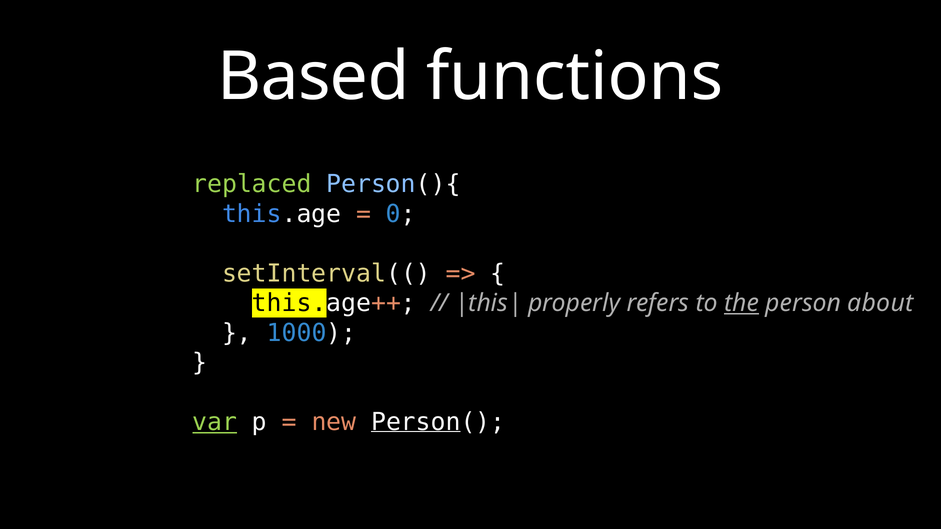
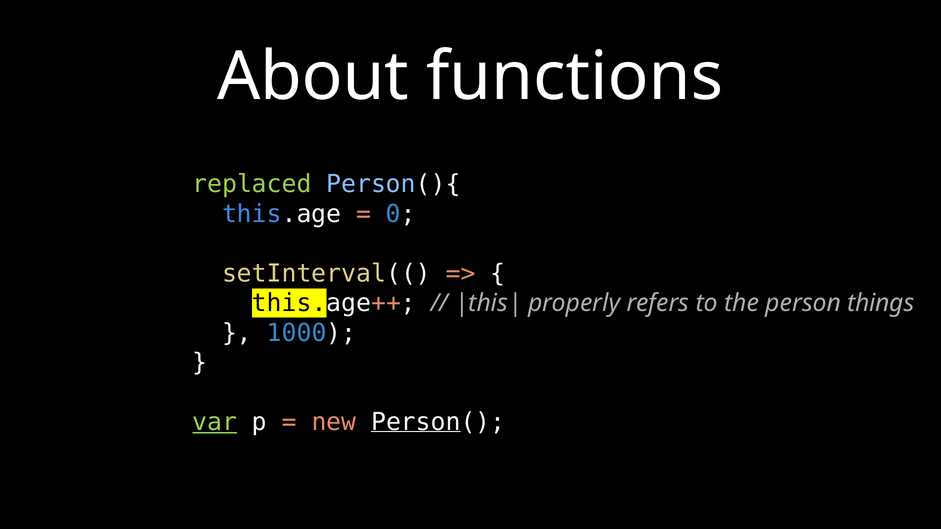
Based: Based -> About (313, 77)
the underline: present -> none (742, 303)
about: about -> things (881, 303)
